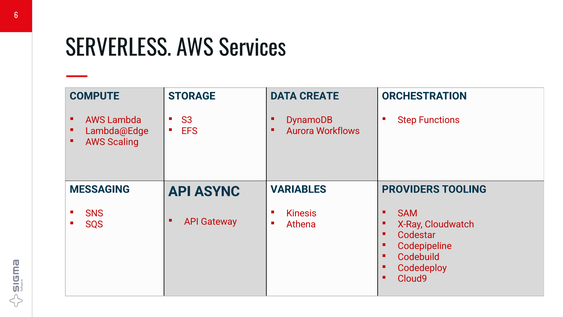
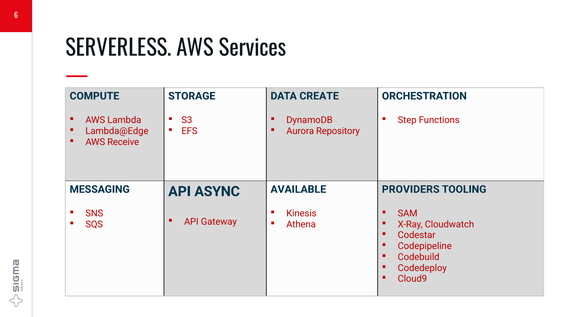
Workflows: Workflows -> Repository (338, 131)
Scaling: Scaling -> Receive (123, 142)
VARIABLES: VARIABLES -> AVAILABLE (298, 189)
